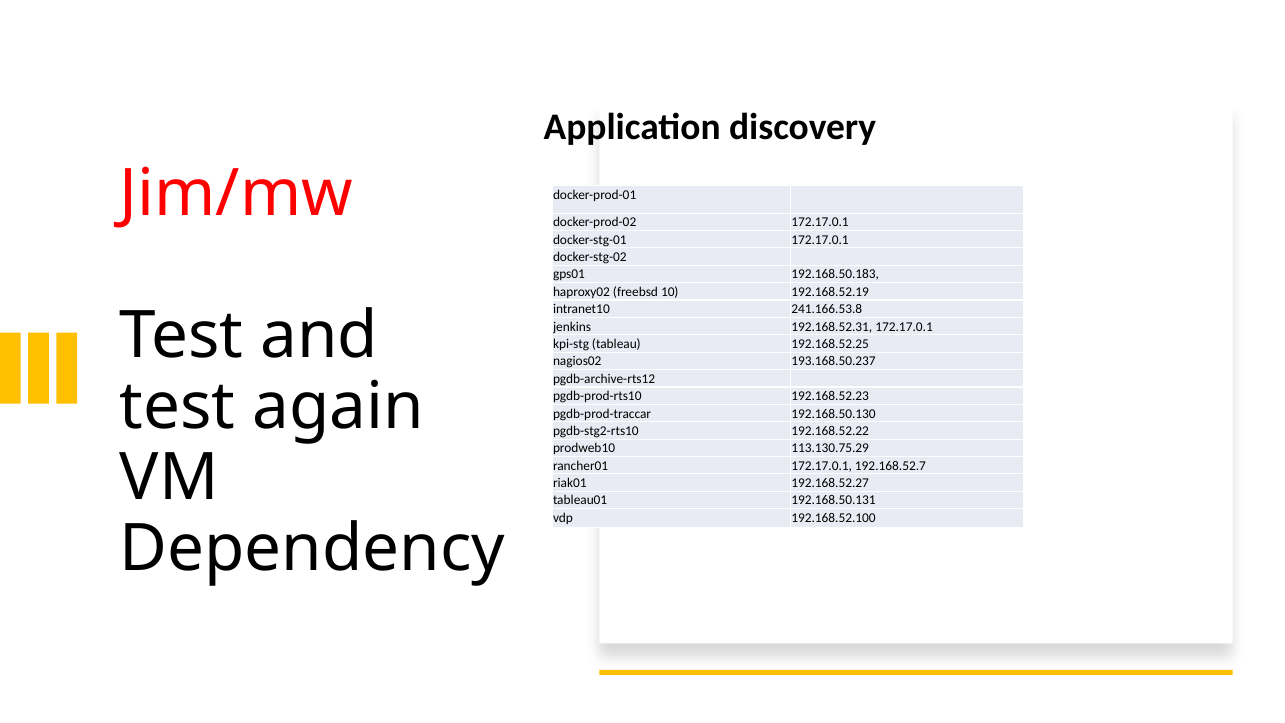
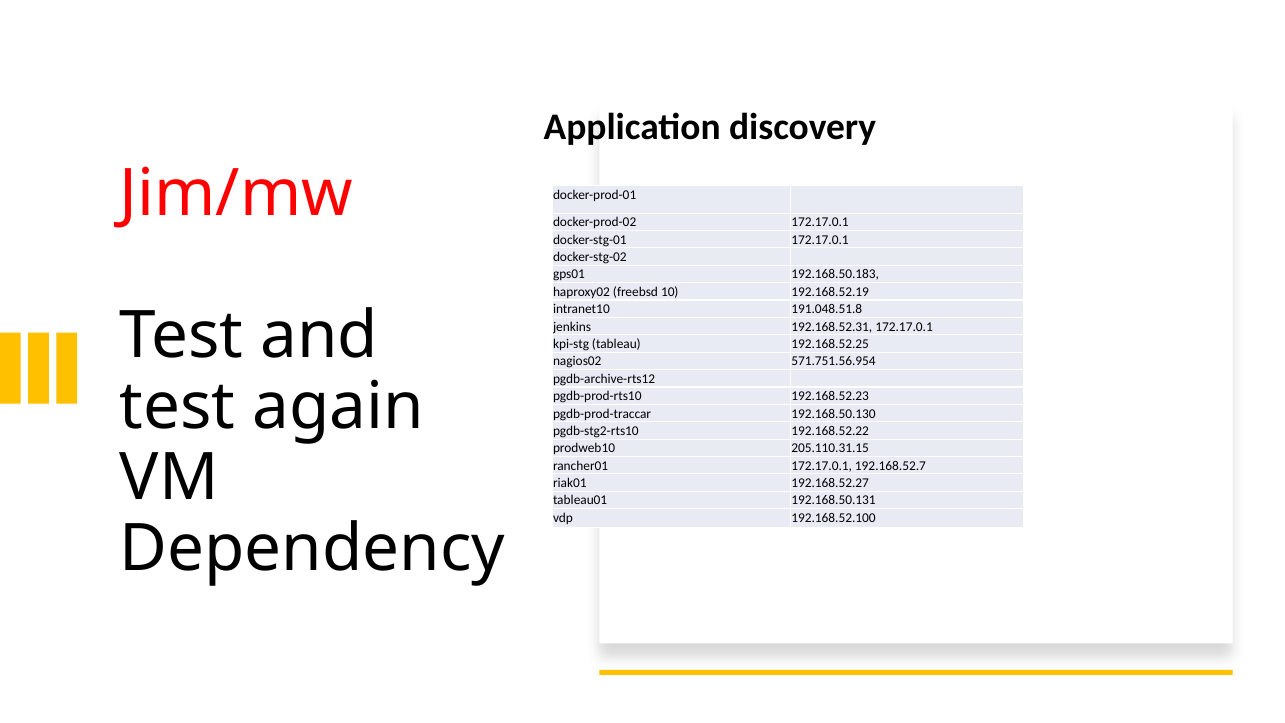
241.166.53.8: 241.166.53.8 -> 191.048.51.8 (827, 309)
193.168.50.237: 193.168.50.237 -> 571.751.56.954 (834, 361)
113.130.75.29: 113.130.75.29 -> 205.110.31.15 (830, 448)
